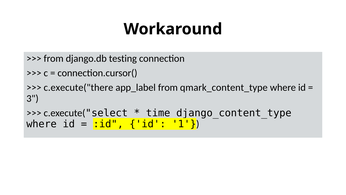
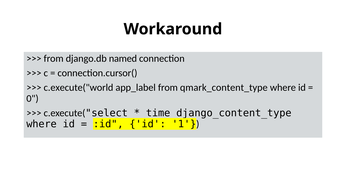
testing: testing -> named (123, 58)
c.execute("there: c.execute("there -> c.execute("world (78, 87)
3: 3 -> 0 (32, 98)
